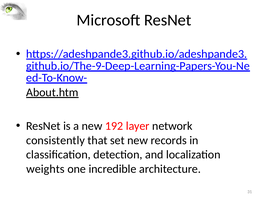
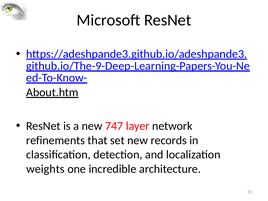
192: 192 -> 747 (114, 126)
consistently: consistently -> refinements (56, 140)
